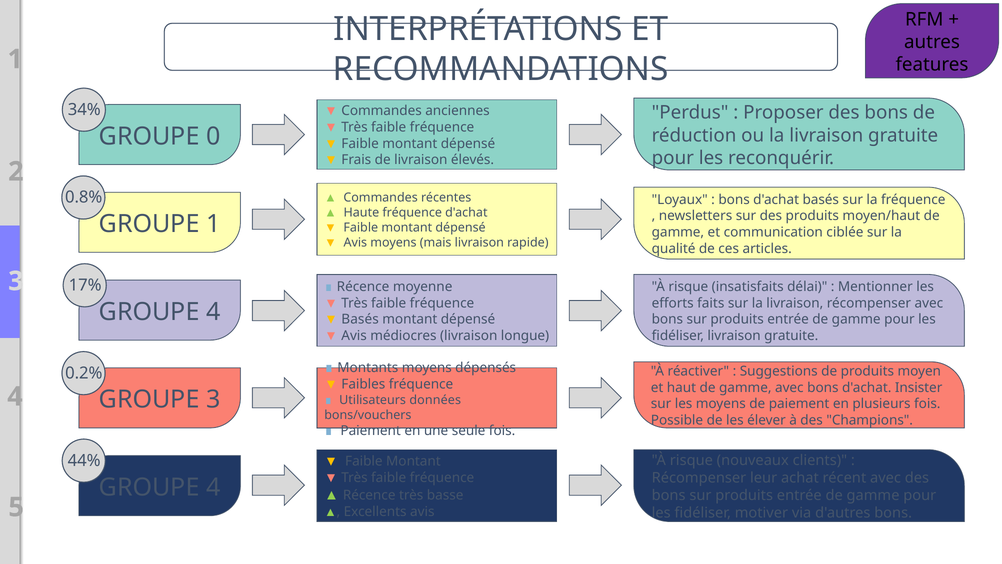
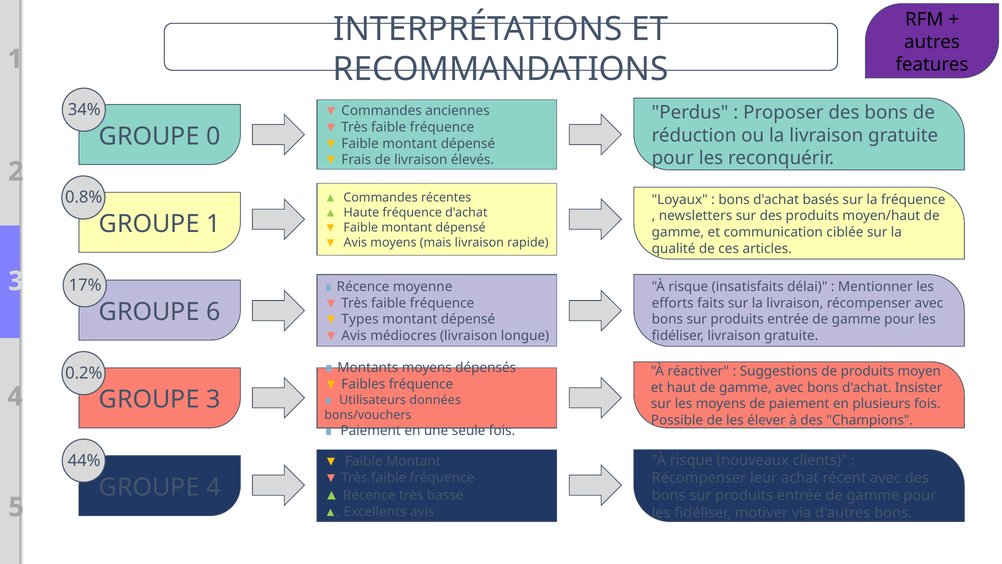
4: 4 -> 6 (213, 312)
Basés: Basés -> Types (360, 319)
